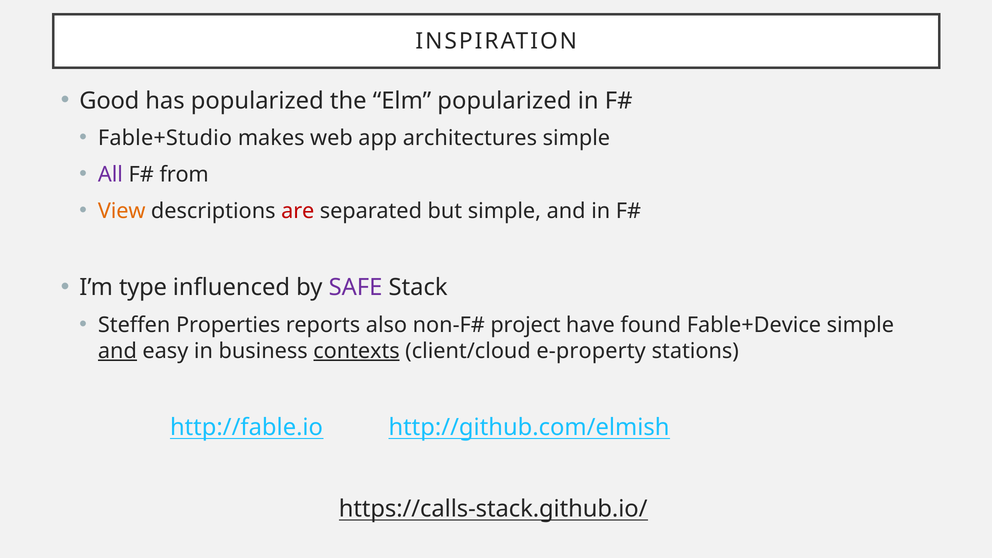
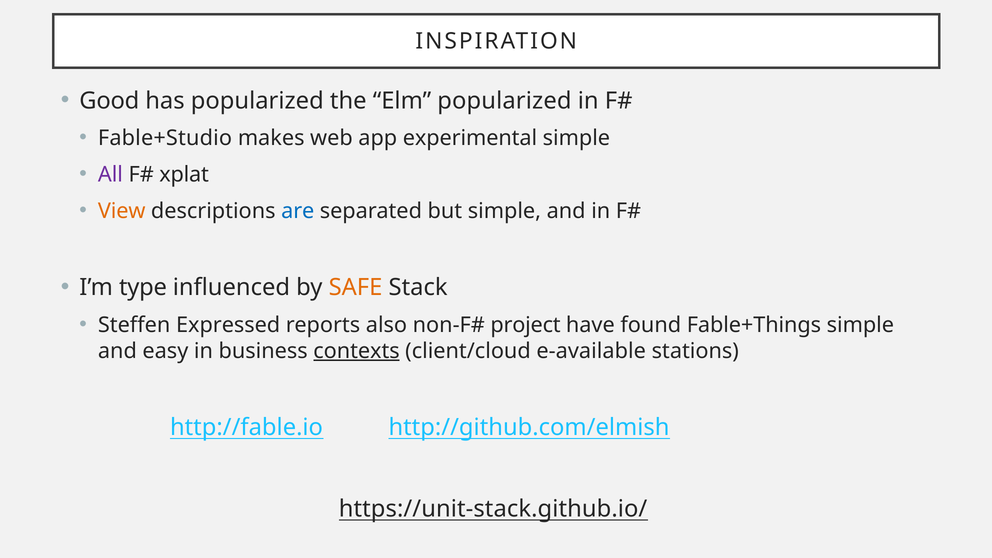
architectures: architectures -> experimental (470, 138)
from: from -> xplat (184, 175)
are colour: red -> blue (298, 211)
SAFE colour: purple -> orange (356, 288)
Properties: Properties -> Expressed (228, 325)
Fable+Device: Fable+Device -> Fable+Things (754, 325)
and underline: present -> none (117, 351)
e-property: e-property -> e-available (591, 351)
https://calls-stack.github.io/: https://calls-stack.github.io/ -> https://unit-stack.github.io/ (493, 509)
